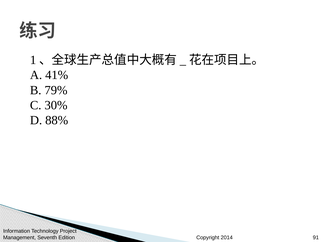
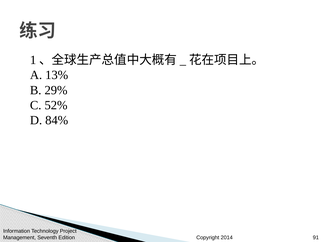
41%: 41% -> 13% (57, 75)
79%: 79% -> 29% (56, 90)
30%: 30% -> 52% (56, 105)
88%: 88% -> 84% (57, 120)
